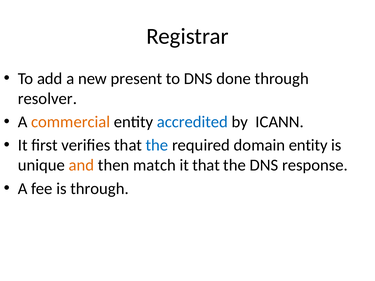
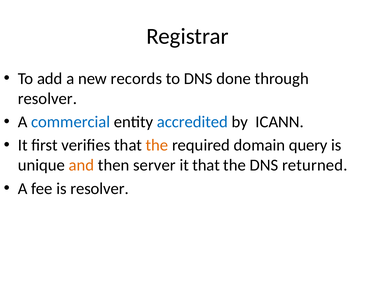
present: present -> records (136, 79)
commercial colour: orange -> blue (71, 122)
the colour: blue -> orange (157, 145)
domain entity: entity -> query (308, 145)
match: match -> server (154, 165)
response: response -> returned (315, 165)
is through: through -> resolver (100, 189)
